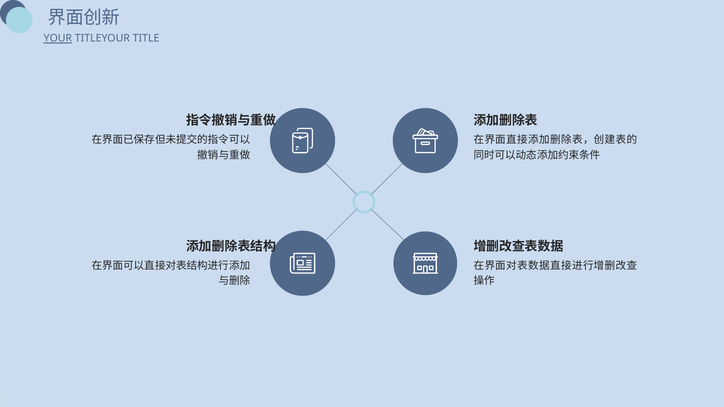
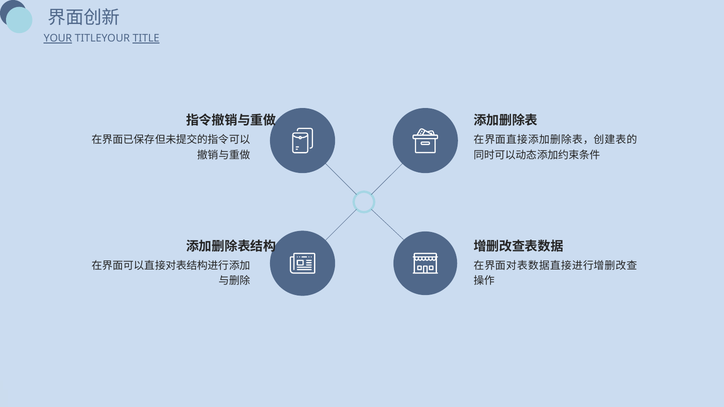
TITLE underline: none -> present (146, 38)
